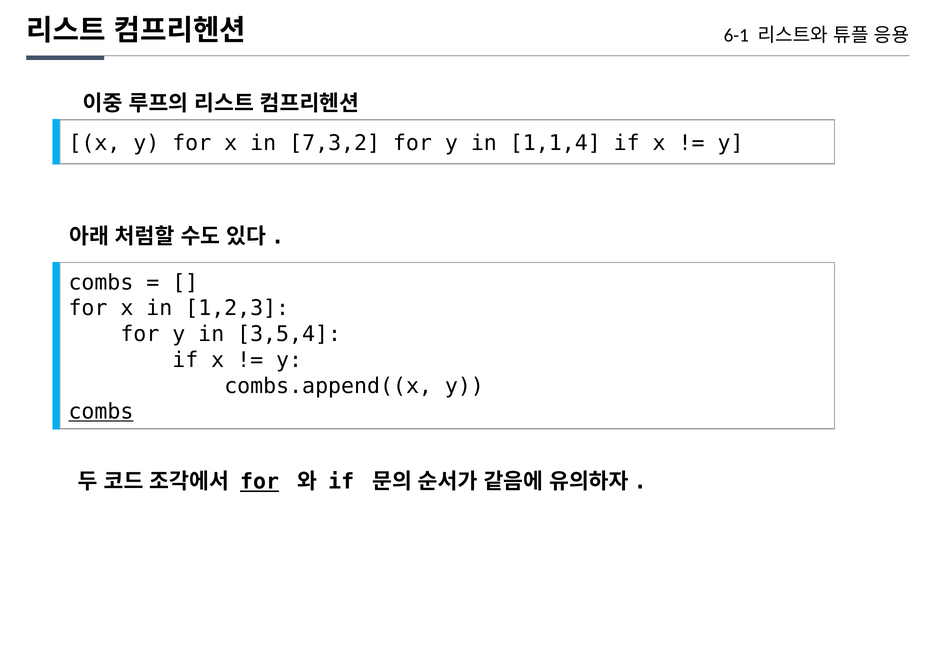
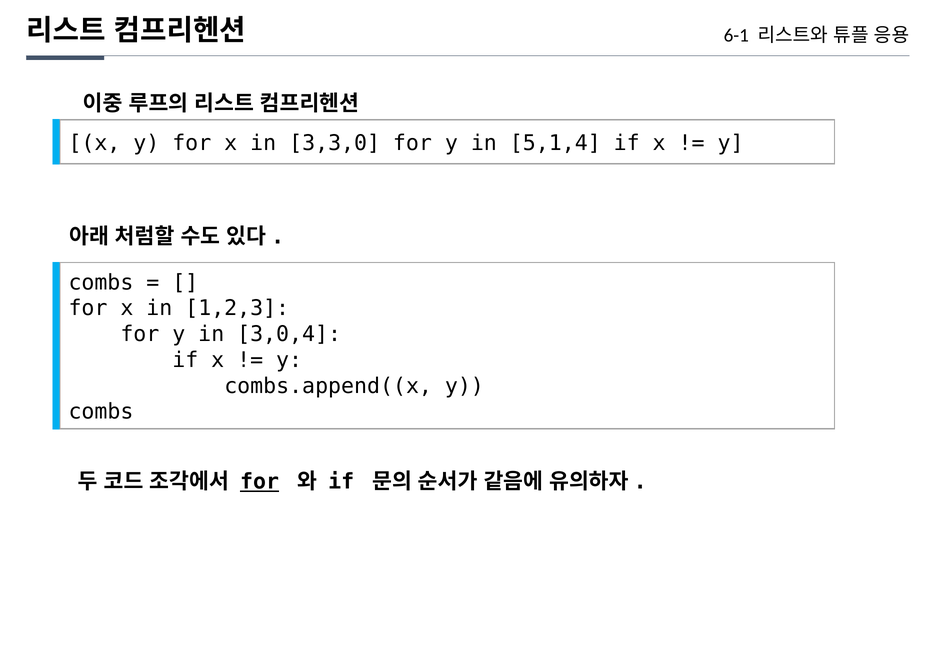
7,3,2: 7,3,2 -> 3,3,0 (335, 143)
1,1,4: 1,1,4 -> 5,1,4 (555, 143)
3,5,4: 3,5,4 -> 3,0,4 (289, 334)
combs underline: present -> none (101, 412)
